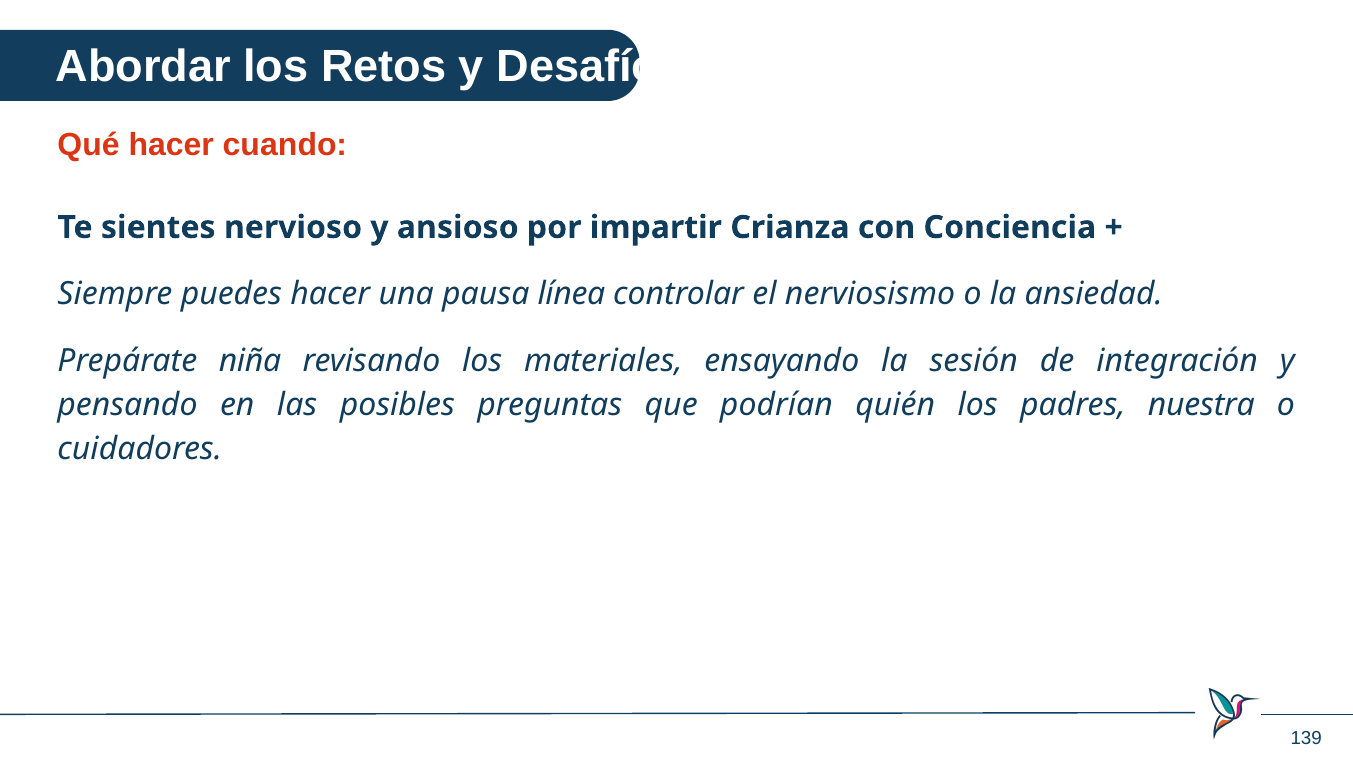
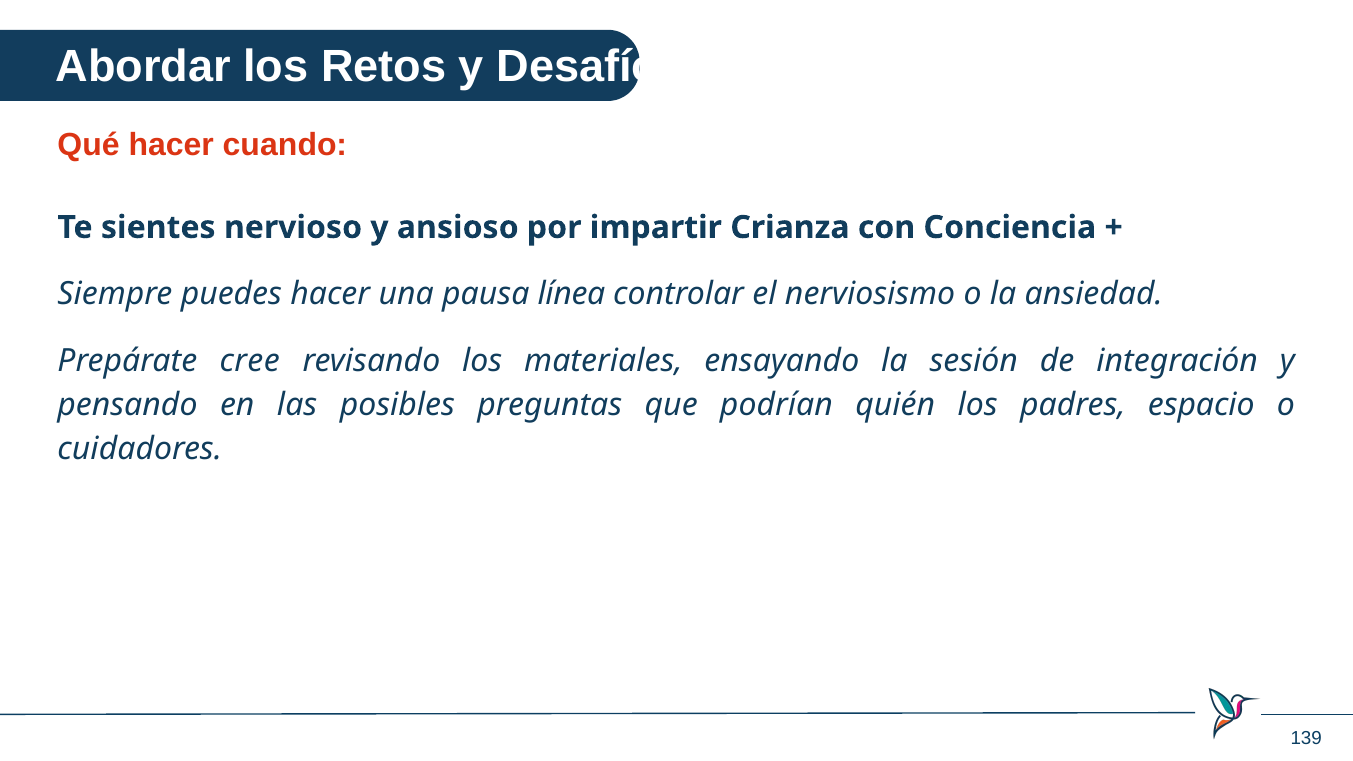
niña: niña -> cree (250, 361)
nuestra: nuestra -> espacio (1201, 405)
